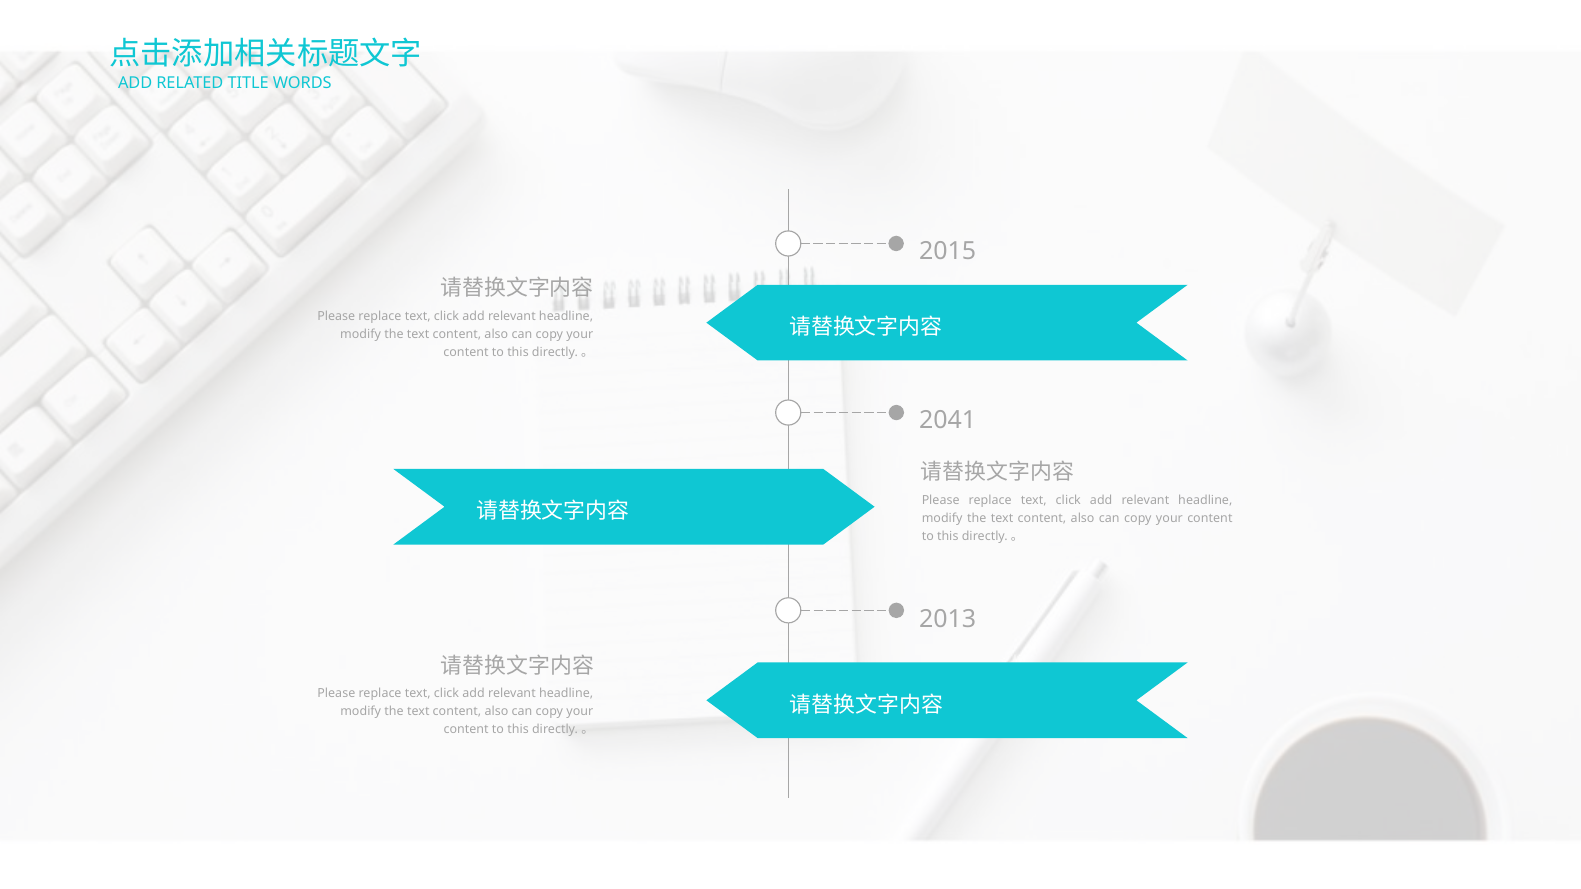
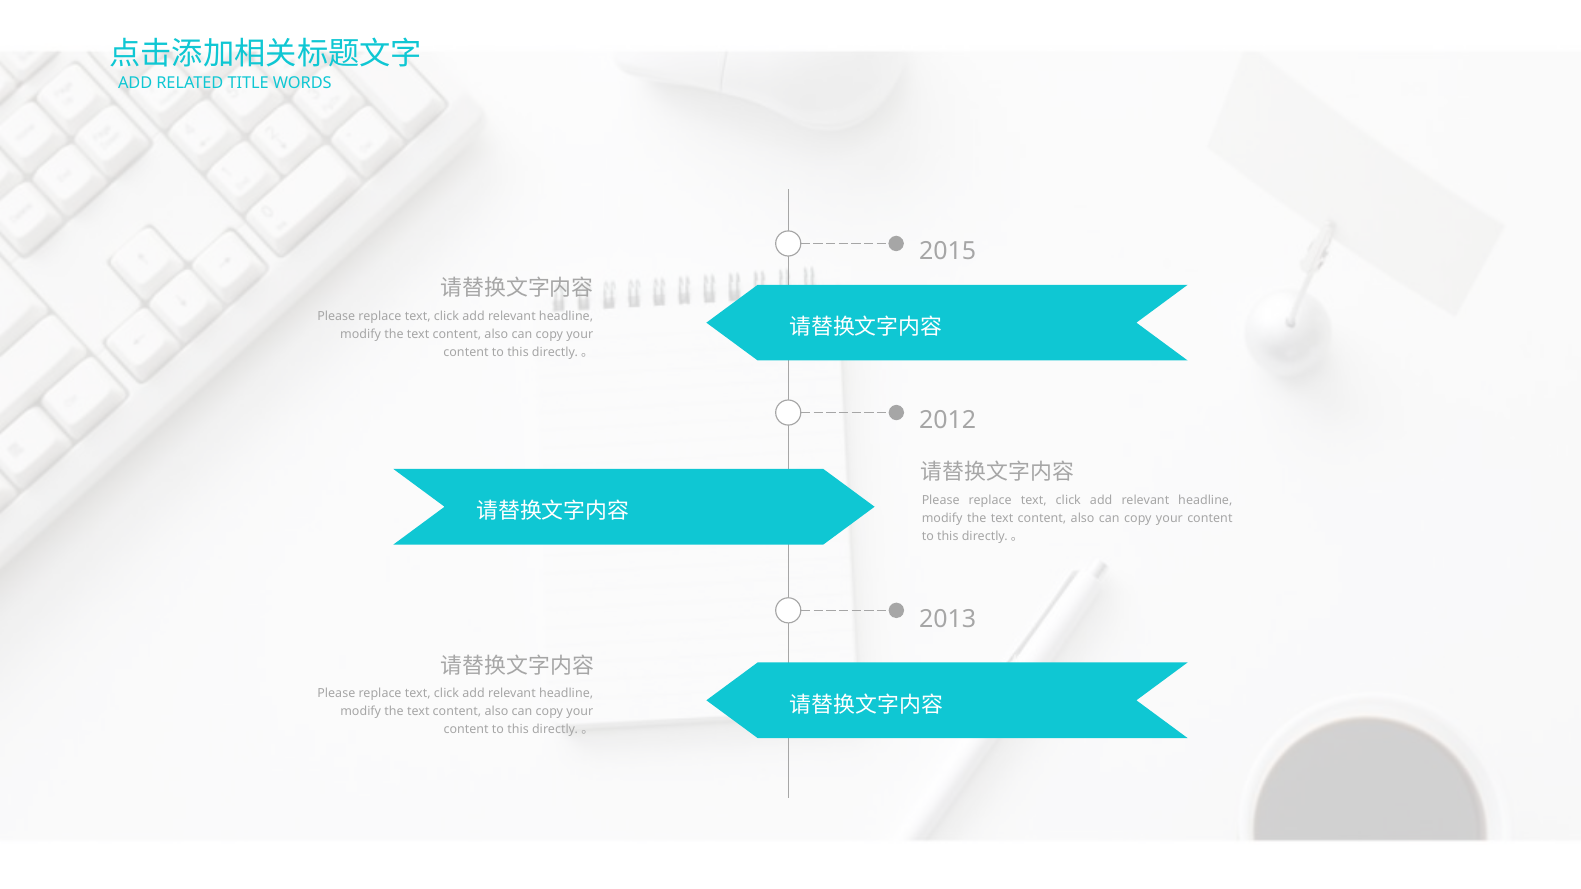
2041: 2041 -> 2012 (948, 421)
